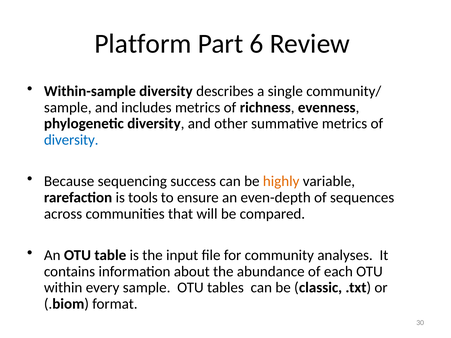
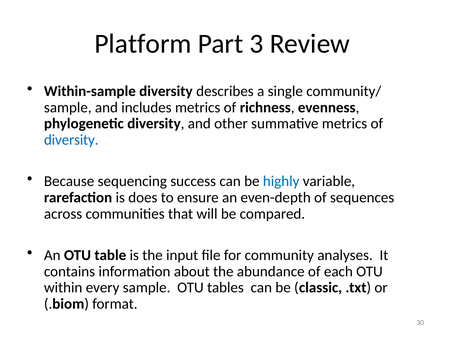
6: 6 -> 3 (257, 44)
highly colour: orange -> blue (281, 181)
tools: tools -> does (143, 198)
